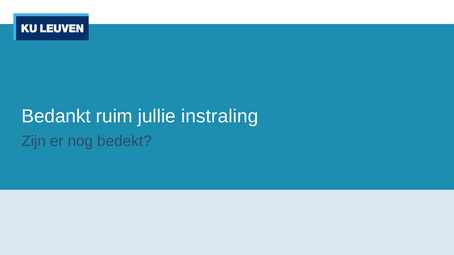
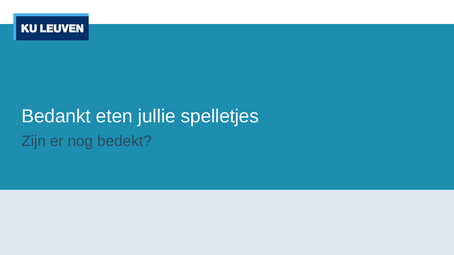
ruim: ruim -> eten (114, 116)
instraling: instraling -> spelletjes (220, 116)
